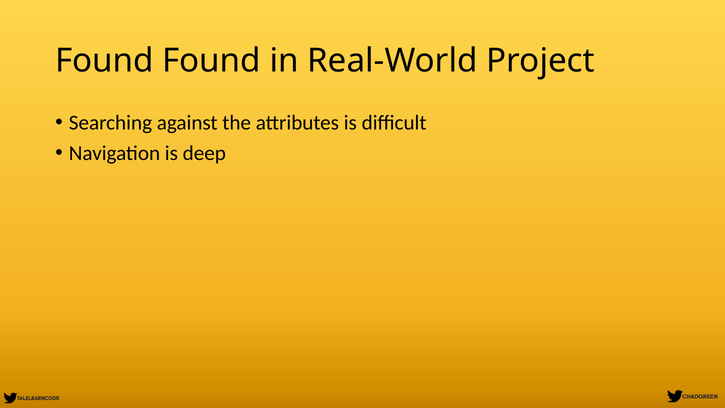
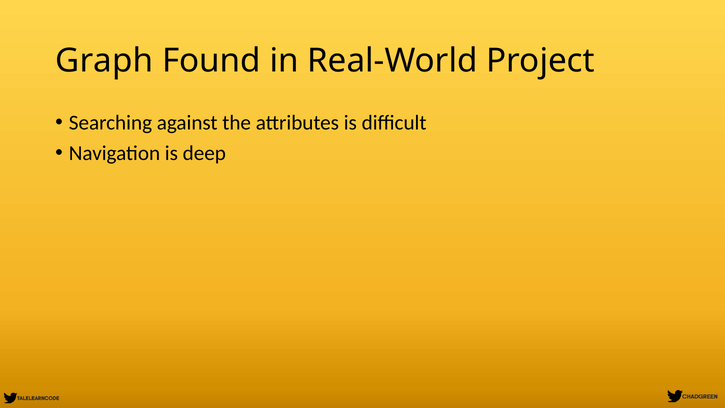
Found: Found -> Graph (104, 61)
